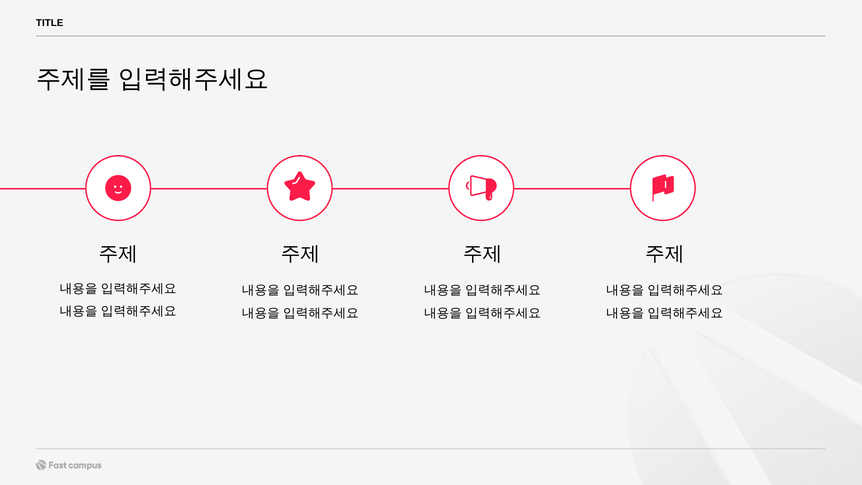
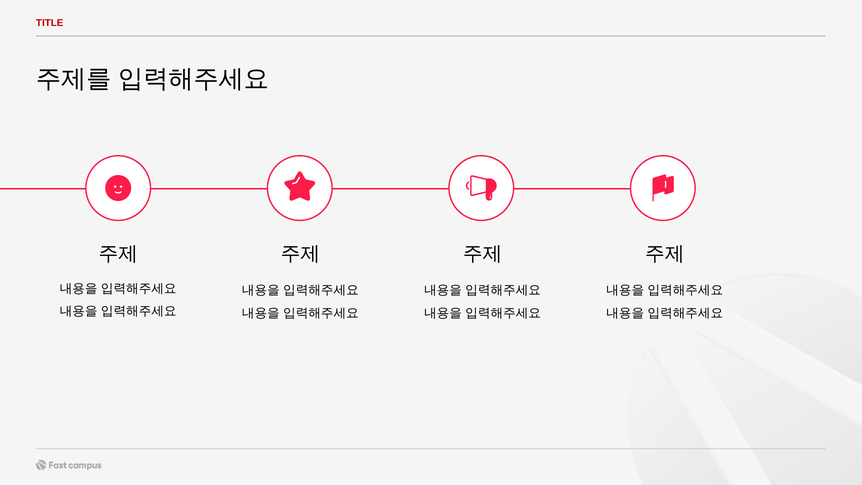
TITLE colour: black -> red (50, 23)
